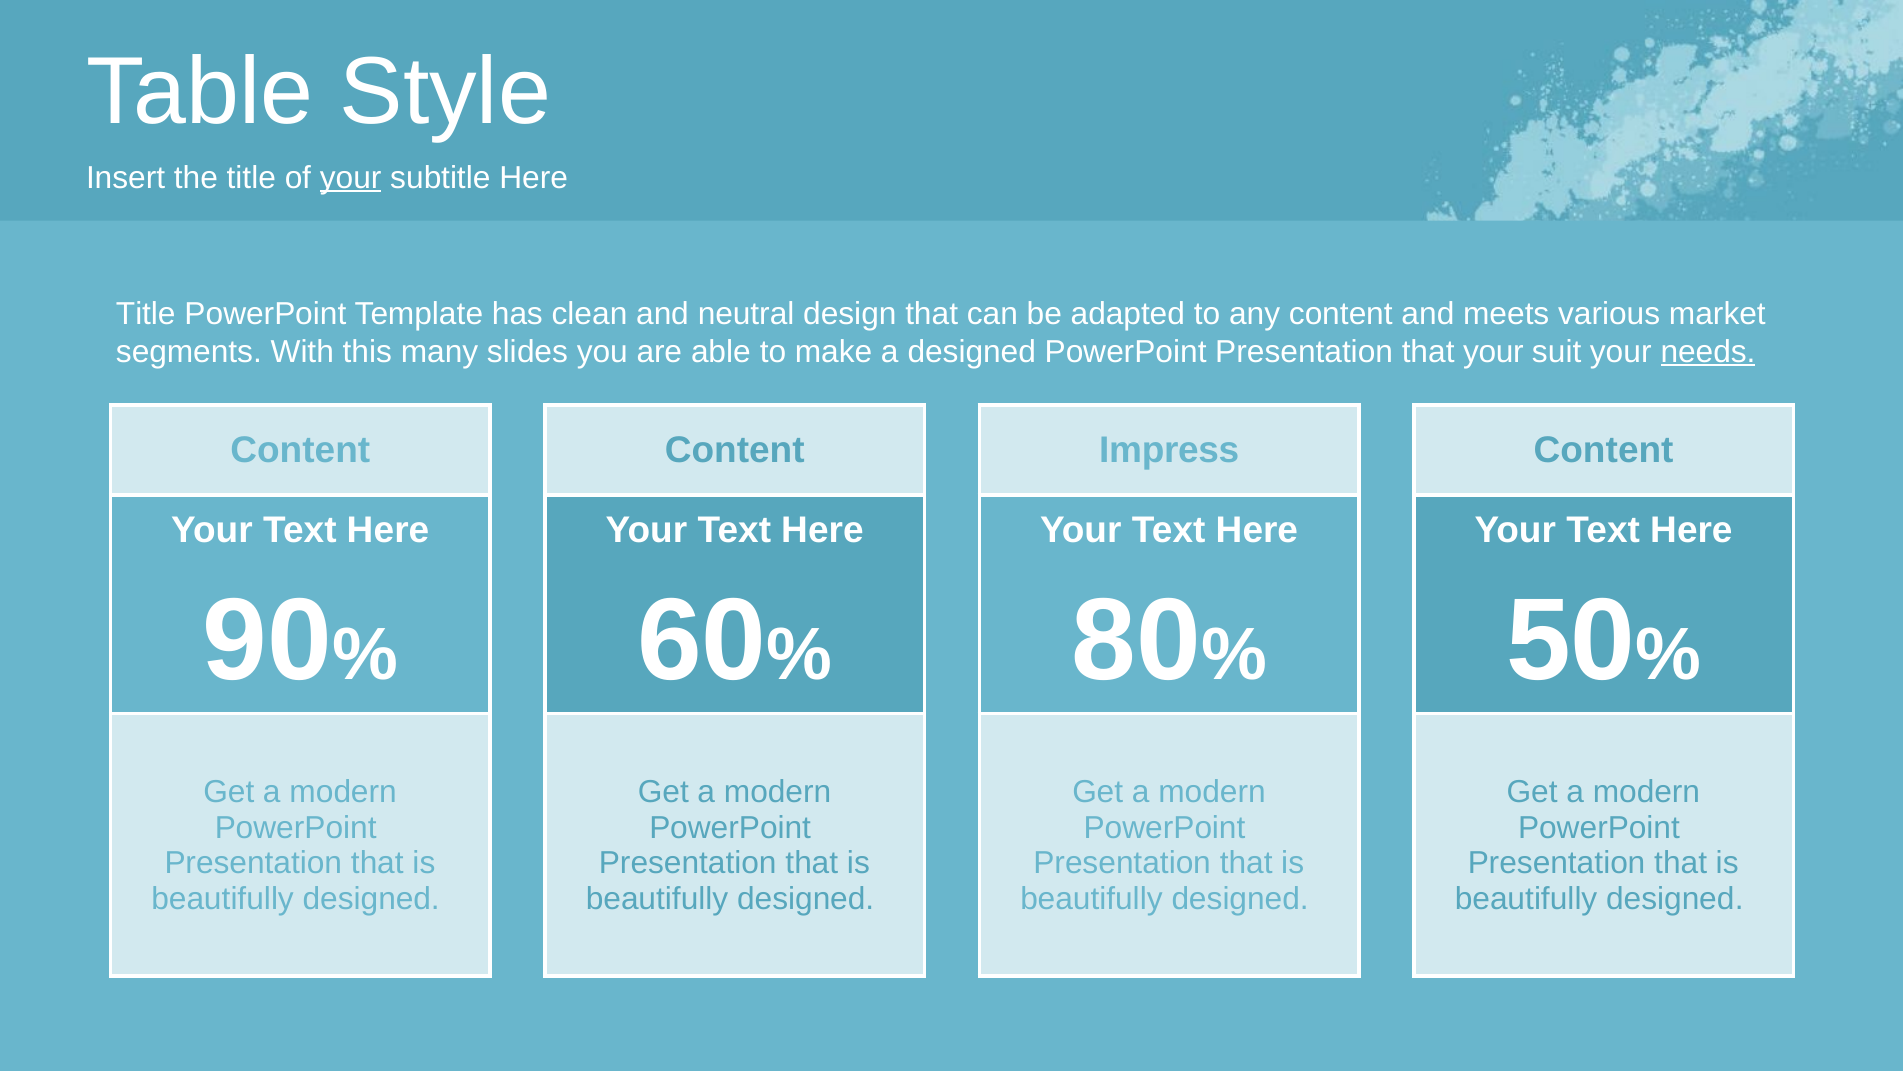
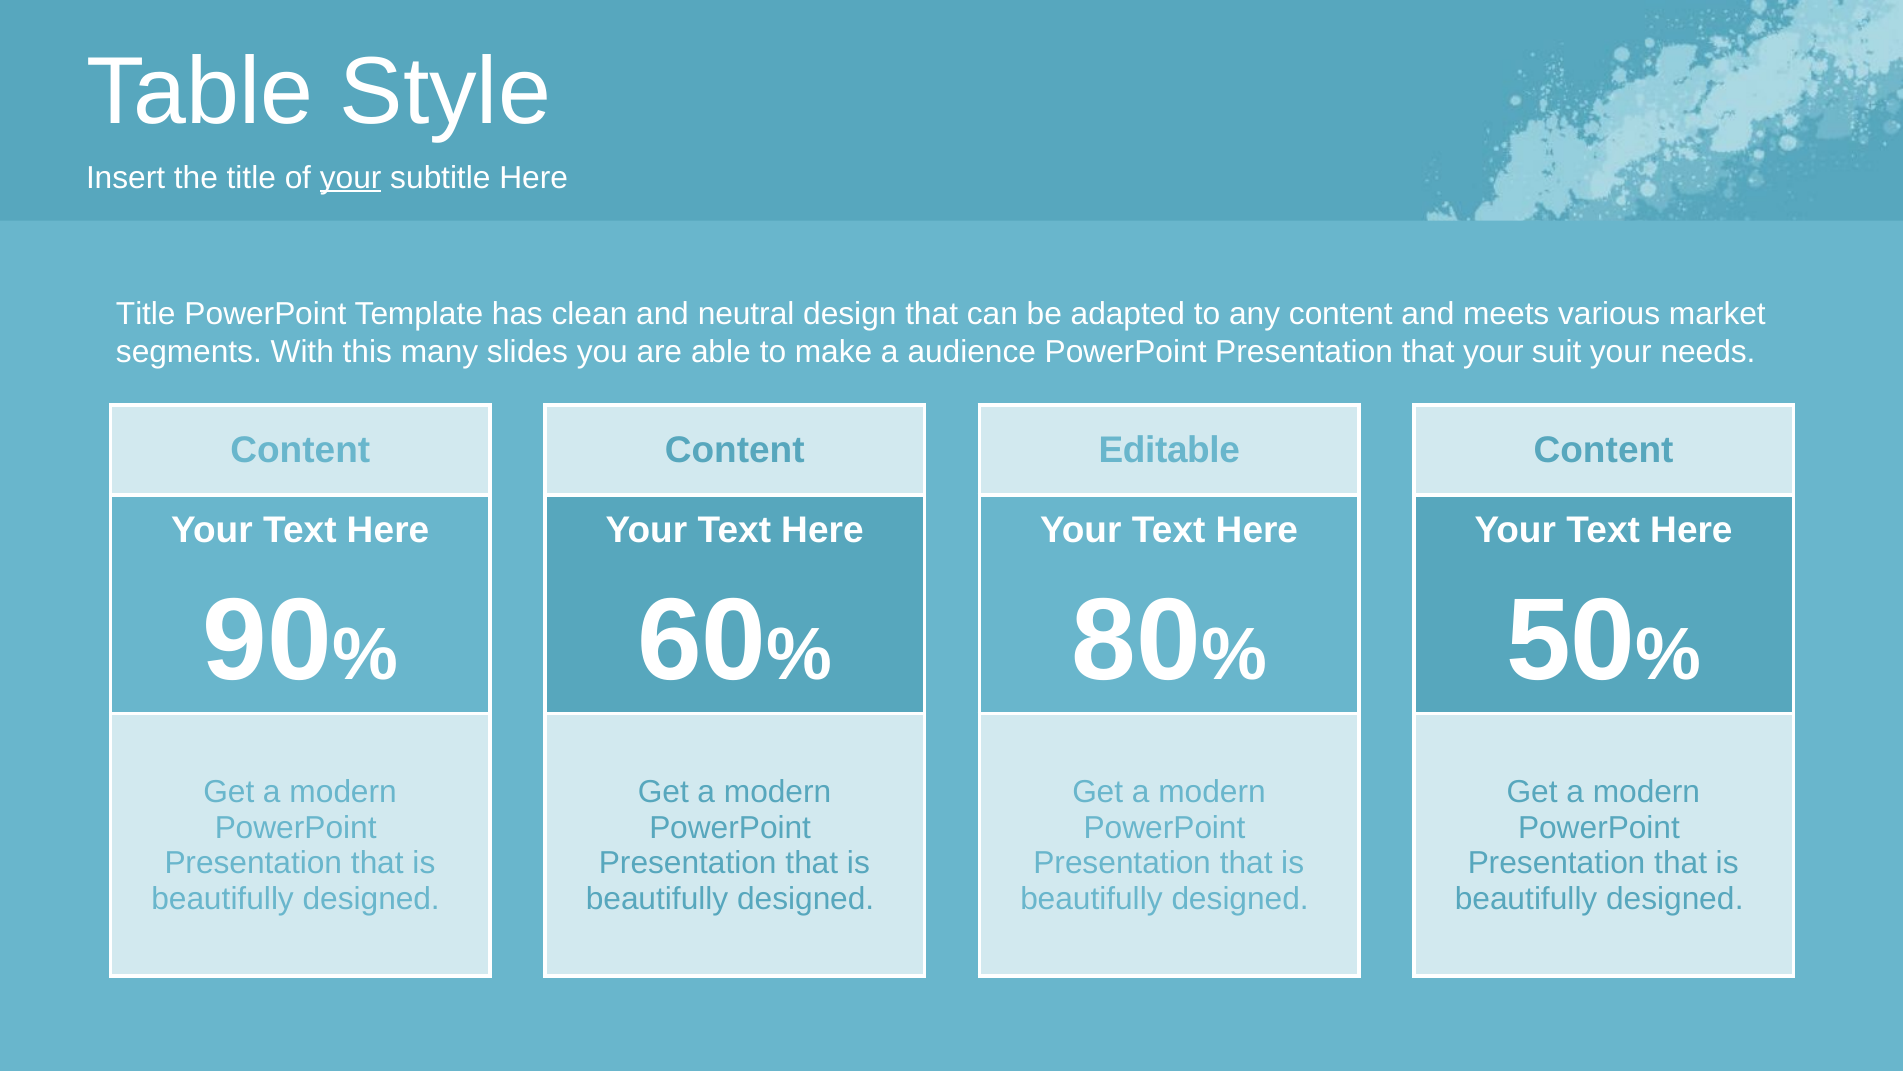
a designed: designed -> audience (972, 351)
needs underline: present -> none (1708, 351)
Impress: Impress -> Editable (1169, 450)
